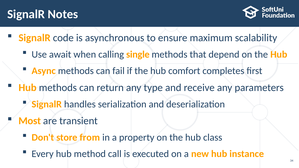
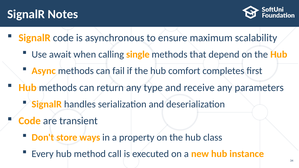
Most: Most -> Code (30, 121)
from: from -> ways (90, 138)
